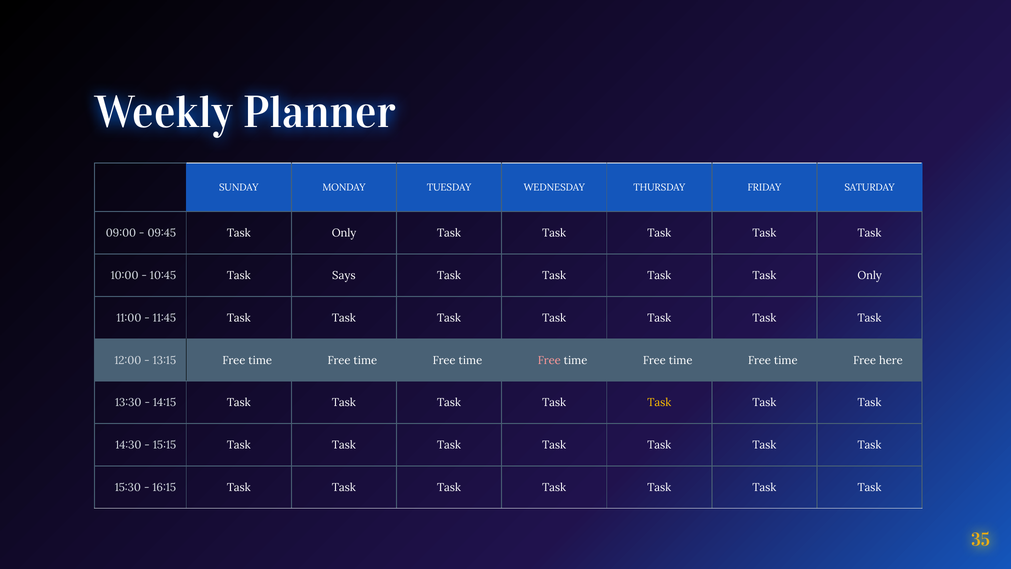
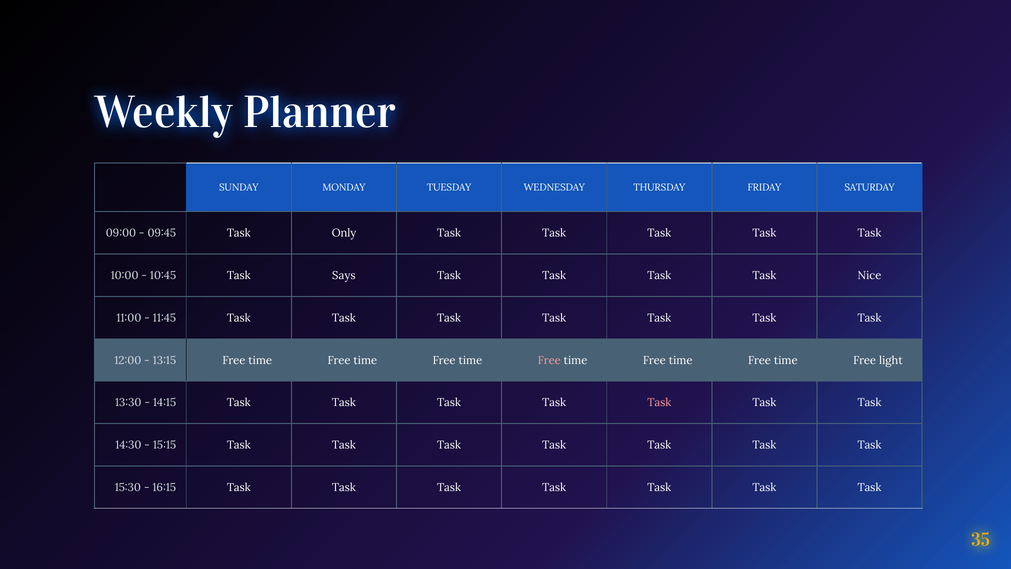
Task Task Only: Only -> Nice (870, 275)
here: here -> light (891, 360)
Task colour: yellow -> pink (659, 403)
